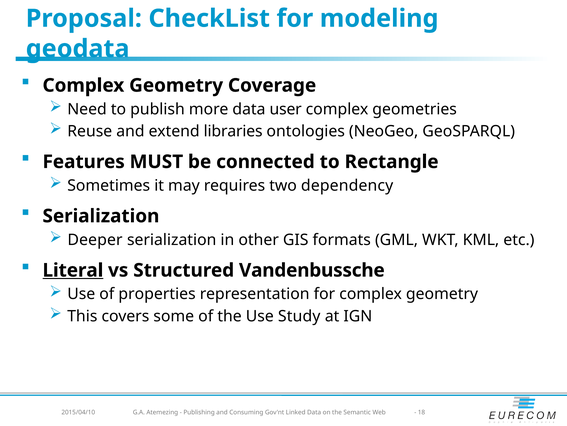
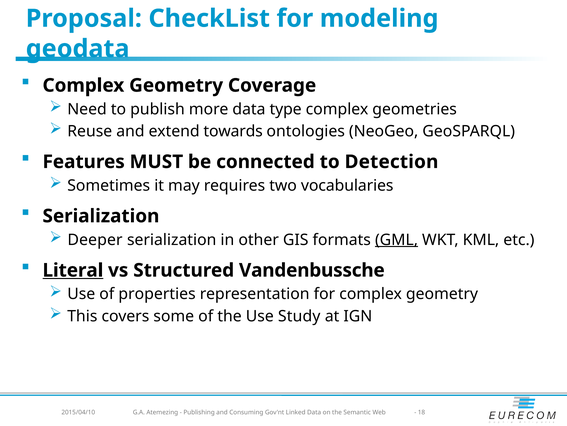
user: user -> type (286, 109)
libraries: libraries -> towards (233, 131)
Rectangle: Rectangle -> Detection (391, 162)
dependency: dependency -> vocabularies (347, 185)
GML underline: none -> present (396, 239)
